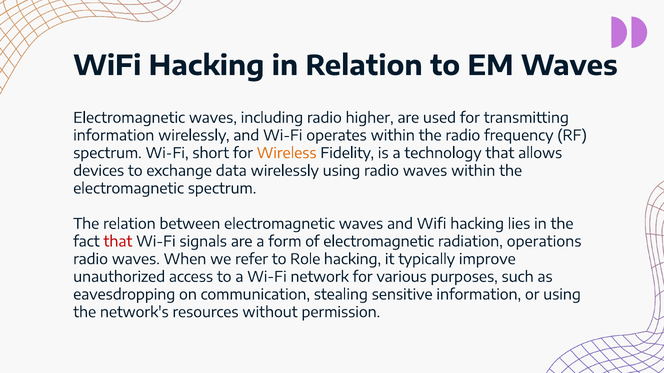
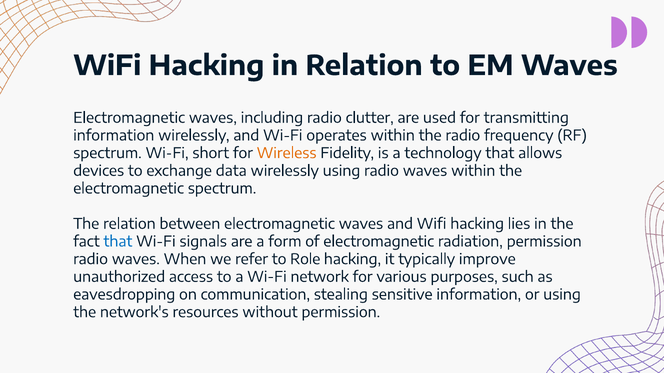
higher: higher -> clutter (370, 118)
that colour: red -> blue (118, 242)
radiation operations: operations -> permission (544, 242)
